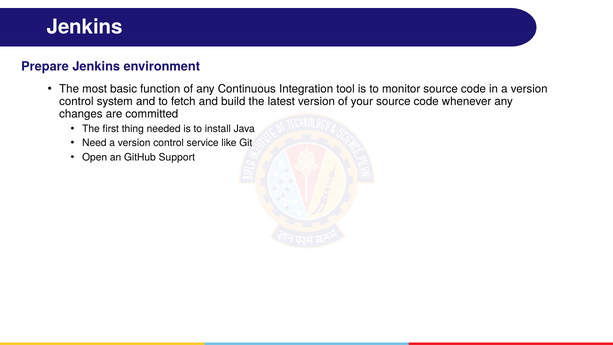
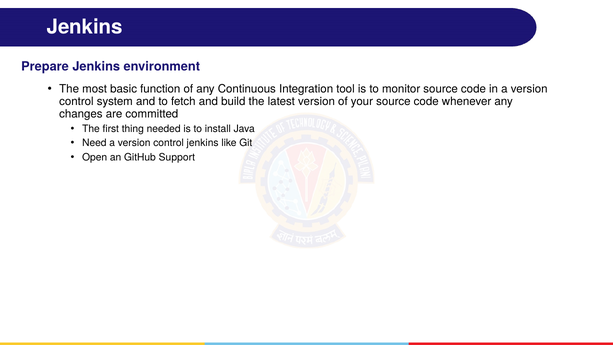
control service: service -> jenkins (203, 143)
